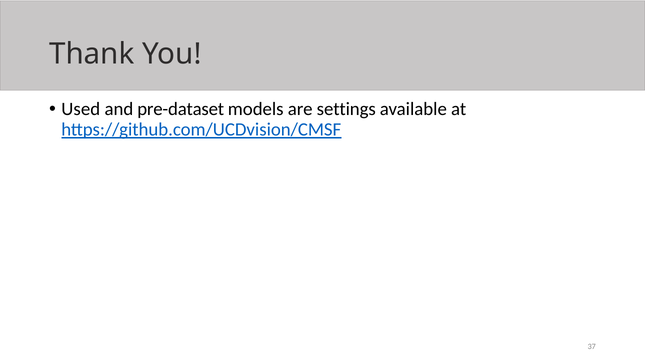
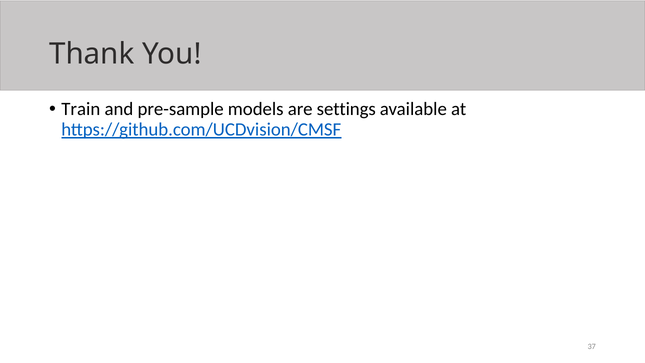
Used: Used -> Train (81, 109)
pre-dataset: pre-dataset -> pre-sample (181, 109)
